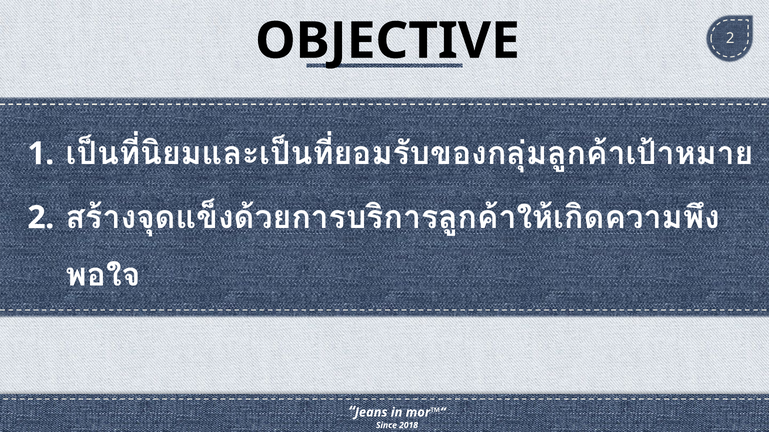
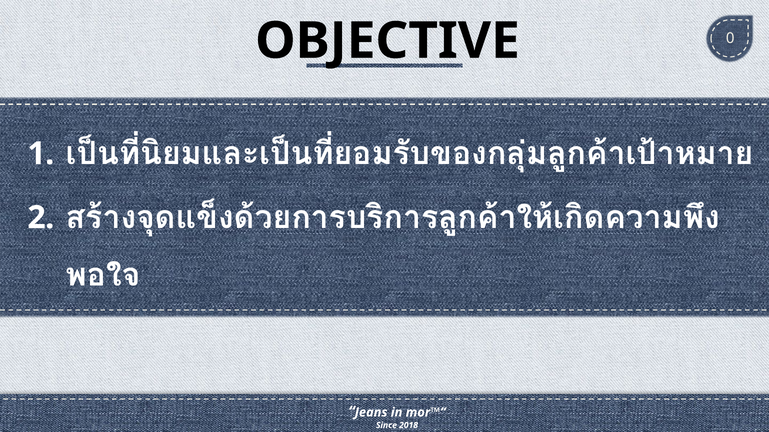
OBJECTIVE 2: 2 -> 0 (730, 39)
